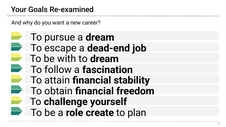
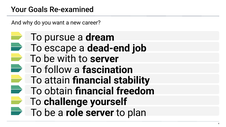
to dream: dream -> server (104, 59)
role create: create -> server (100, 113)
